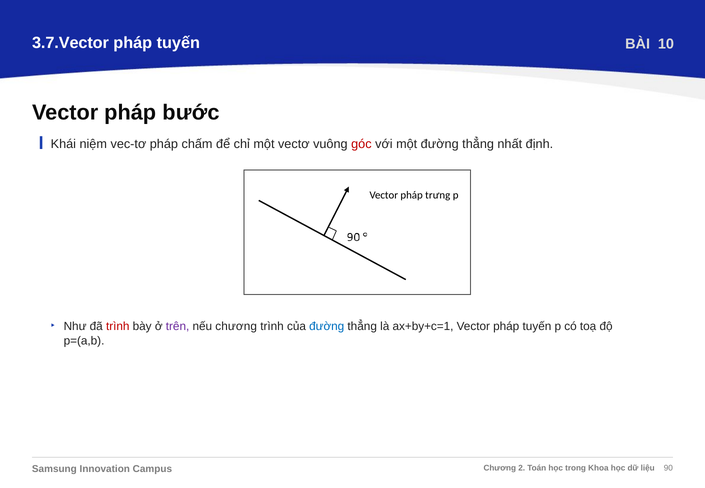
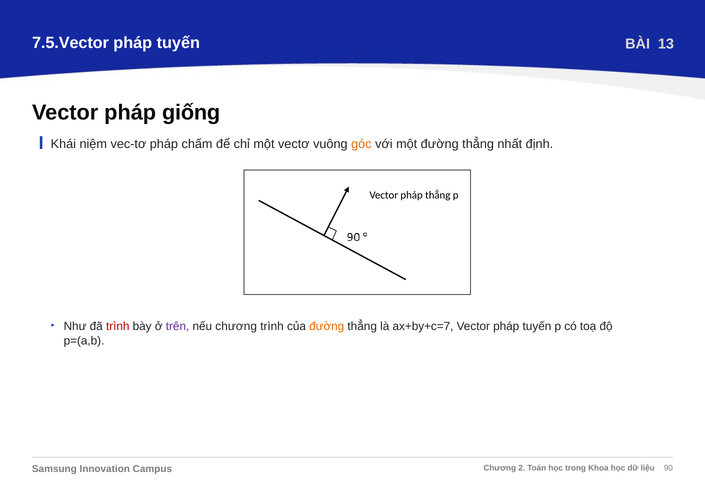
3.7.Vector: 3.7.Vector -> 7.5.Vector (70, 43)
10: 10 -> 13 (666, 44)
bước: bước -> giống (191, 112)
góc colour: red -> orange (361, 144)
pháp trưng: trưng -> thẳng (438, 195)
đường colour: blue -> orange (327, 327)
ax+by+c=1: ax+by+c=1 -> ax+by+c=7 (423, 327)
